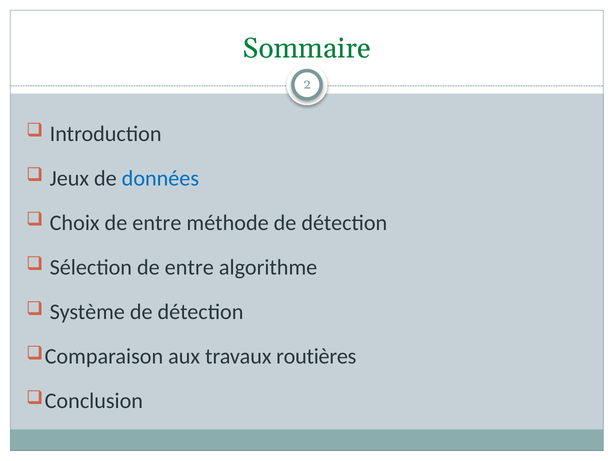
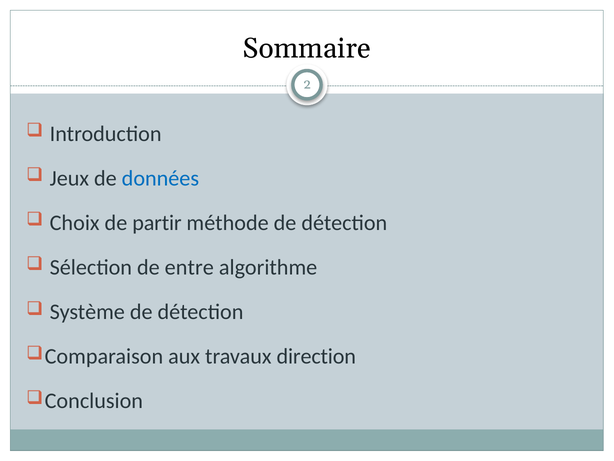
Sommaire colour: green -> black (307, 48)
Choix de entre: entre -> partir (157, 223)
routières: routières -> direction (316, 356)
